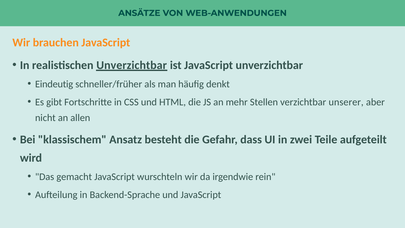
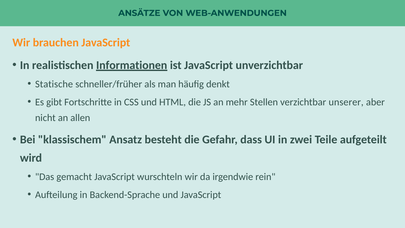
realistischen Unverzichtbar: Unverzichtbar -> Informationen (132, 65)
Eindeutig: Eindeutig -> Statische (54, 84)
